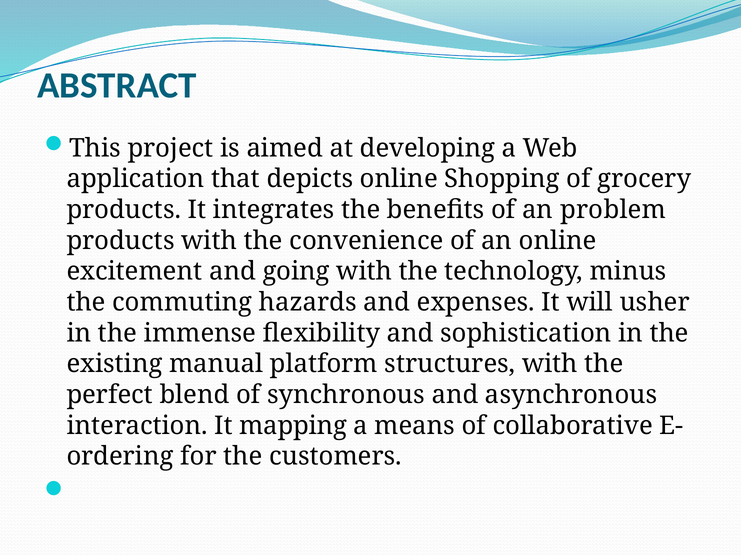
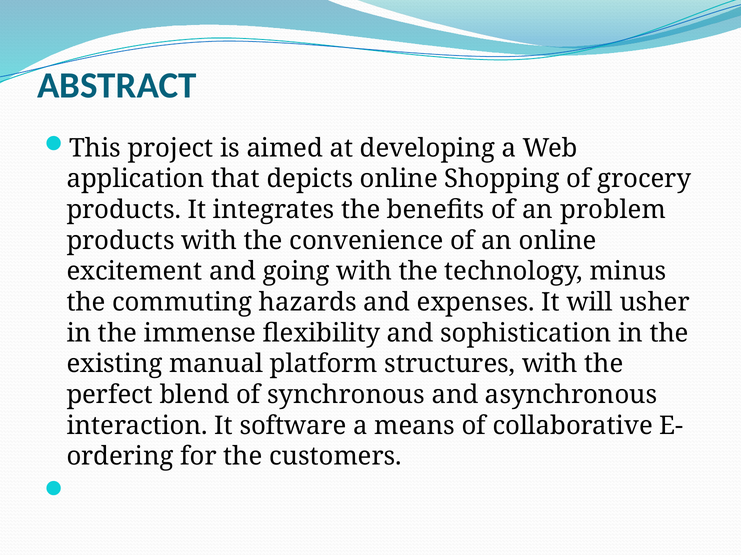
mapping: mapping -> software (293, 426)
